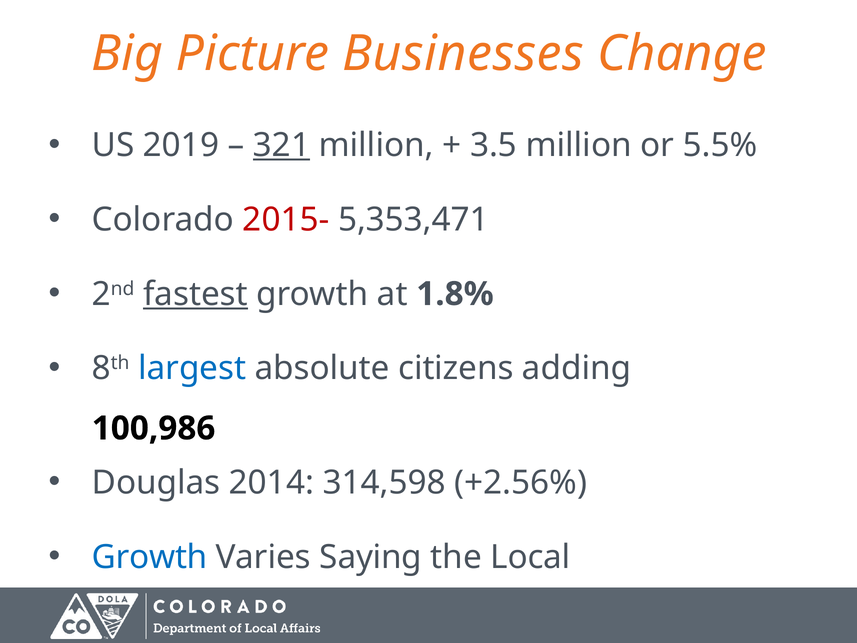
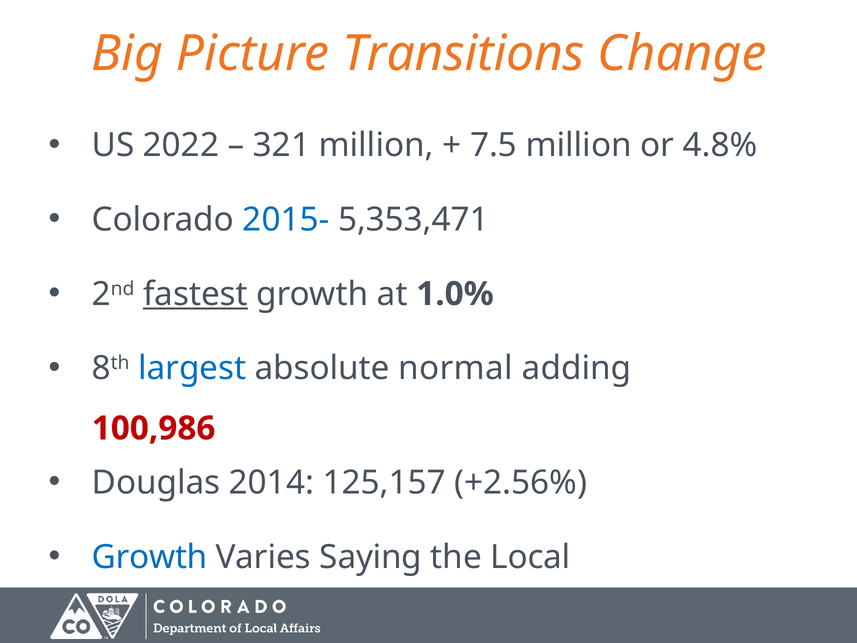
Businesses: Businesses -> Transitions (463, 54)
2019: 2019 -> 2022 (181, 145)
321 underline: present -> none (282, 145)
3.5: 3.5 -> 7.5 (494, 145)
5.5%: 5.5% -> 4.8% (720, 145)
2015- colour: red -> blue (286, 220)
1.8%: 1.8% -> 1.0% (455, 294)
citizens: citizens -> normal (456, 368)
100,986 colour: black -> red (154, 428)
314,598: 314,598 -> 125,157 (384, 483)
